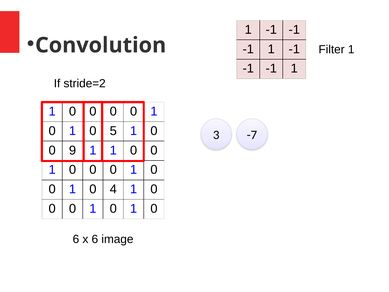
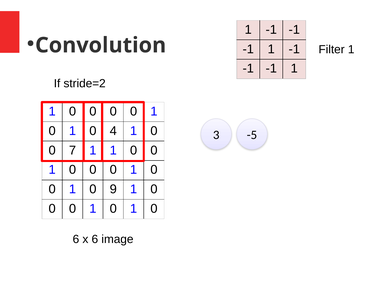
5: 5 -> 4 (113, 131)
-7: -7 -> -5 (252, 135)
9: 9 -> 7 (73, 150)
4: 4 -> 9 (113, 189)
